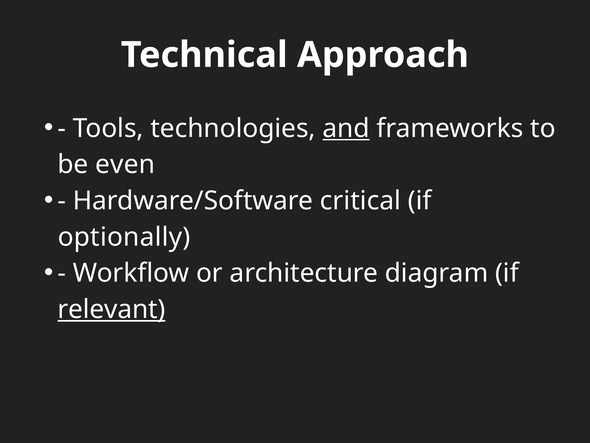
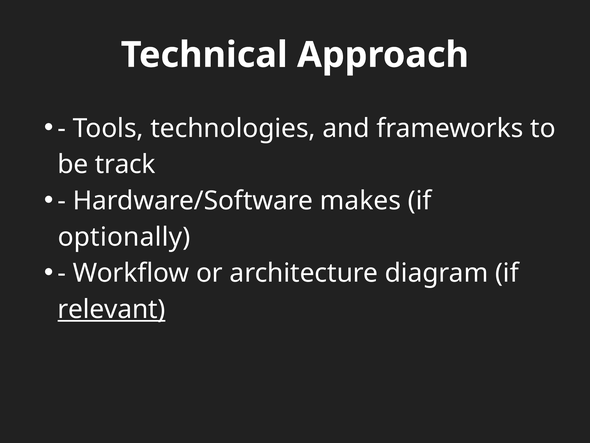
and underline: present -> none (346, 128)
even: even -> track (125, 164)
critical: critical -> makes (360, 201)
